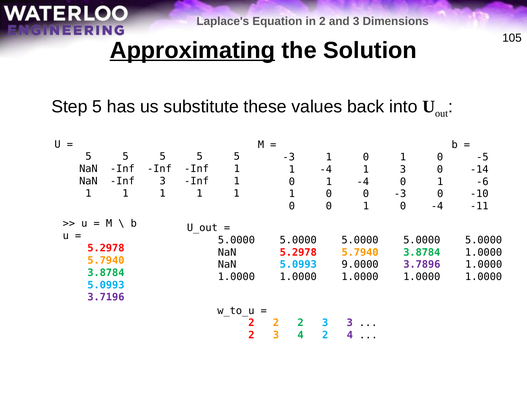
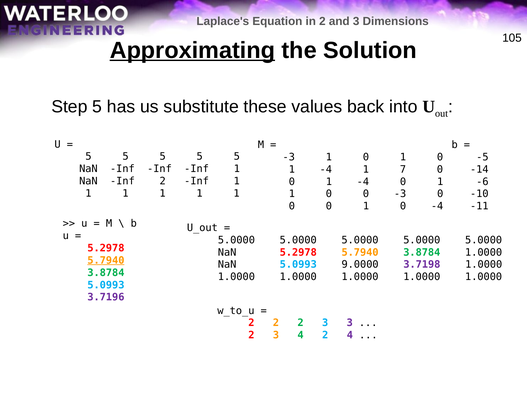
1 3: 3 -> 7 (403, 169)
Inf 3: 3 -> 2 (163, 181)
5.7940 underline: none -> present (106, 261)
3.7896: 3.7896 -> 3.7198 (422, 265)
